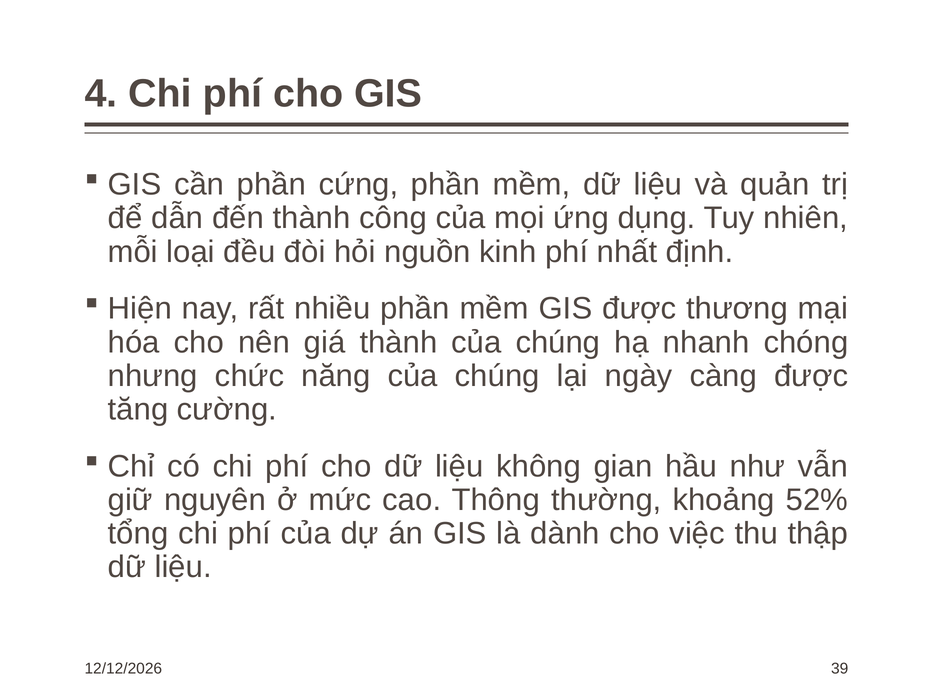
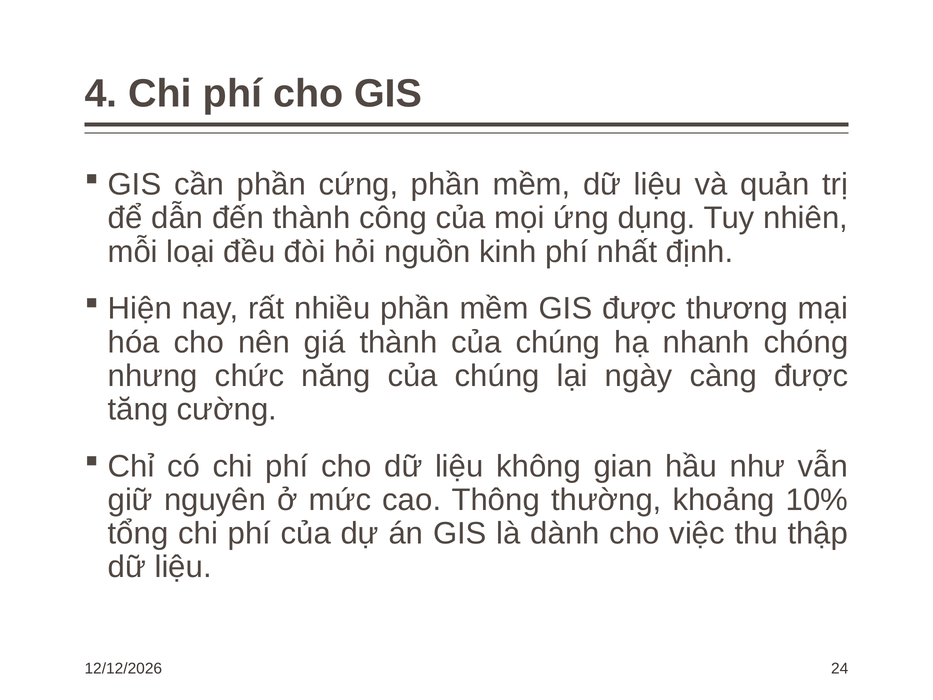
52%: 52% -> 10% (817, 500)
39: 39 -> 24 (840, 668)
